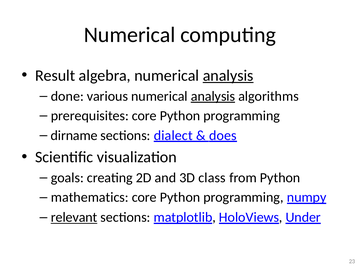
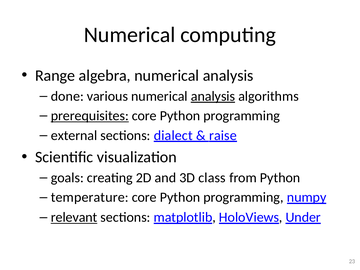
Result: Result -> Range (55, 76)
analysis underline: present -> none (228, 76)
prerequisites underline: none -> present (90, 116)
dirname: dirname -> external (74, 135)
does: does -> raise (223, 135)
mathematics: mathematics -> temperature (90, 197)
